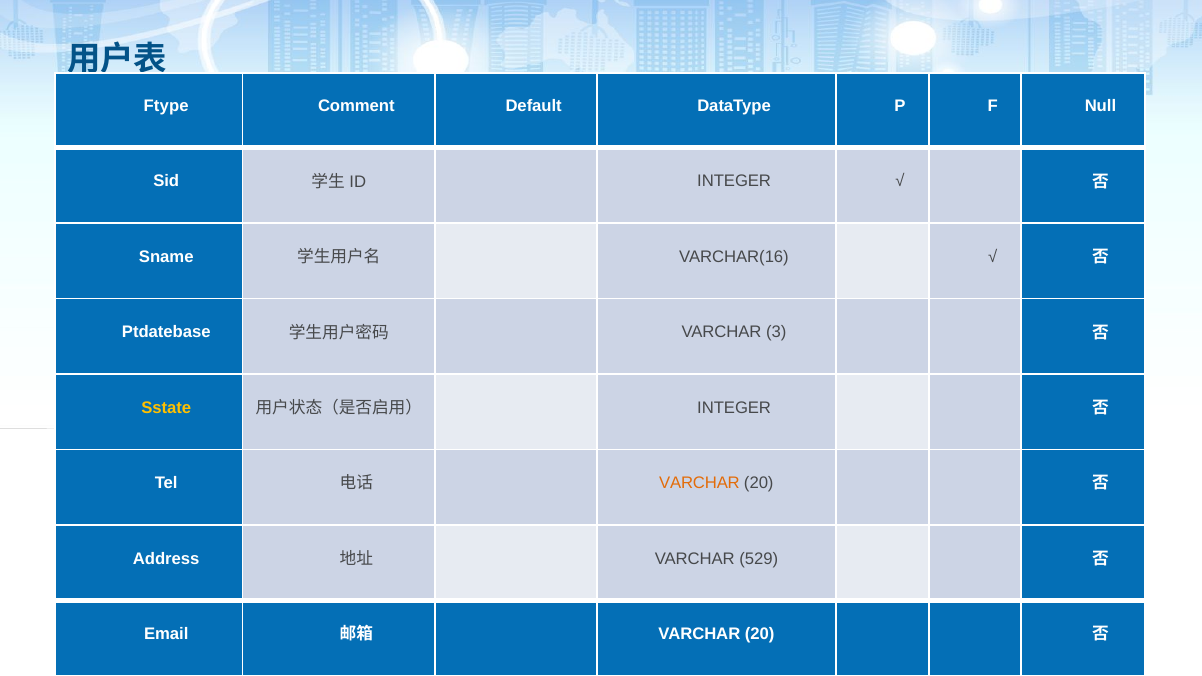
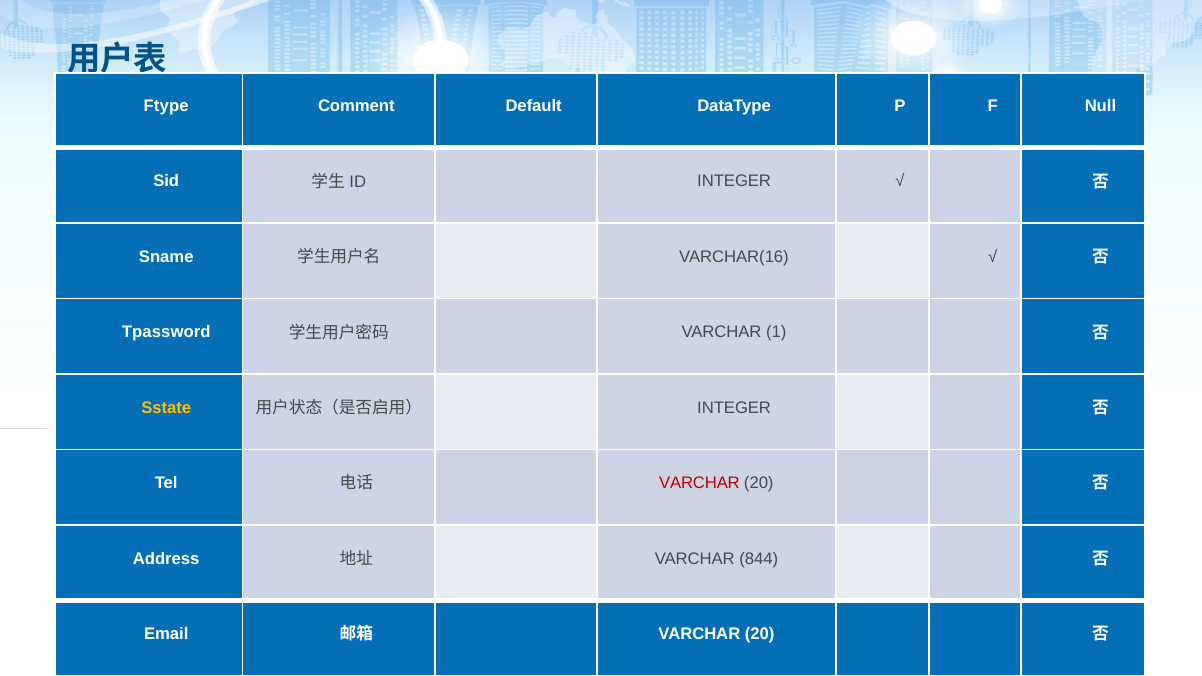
Ptdatebase: Ptdatebase -> Tpassword (166, 332)
3: 3 -> 1 (776, 332)
VARCHAR colour: orange -> red (699, 483)
529: 529 -> 844 (759, 559)
